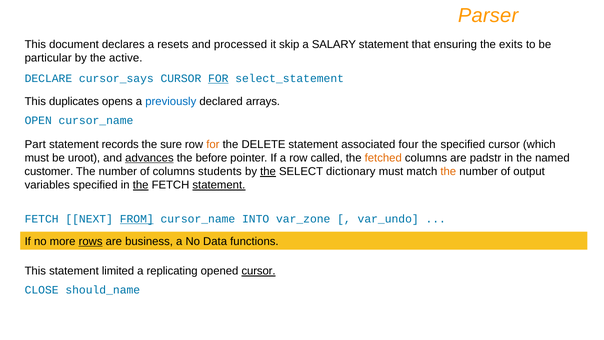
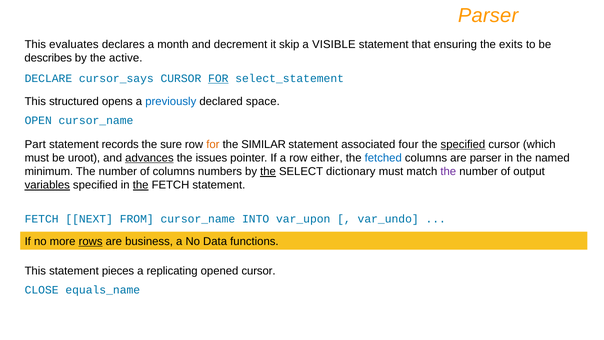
document: document -> evaluates (74, 44)
resets: resets -> month (173, 44)
processed: processed -> decrement (241, 44)
SALARY: SALARY -> VISIBLE (334, 44)
particular: particular -> describes (48, 58)
duplicates: duplicates -> structured (74, 102)
arrays: arrays -> space (263, 102)
DELETE: DELETE -> SIMILAR (264, 144)
specified underline: none -> present (463, 144)
before: before -> issues (211, 158)
called: called -> either (327, 158)
fetched colour: orange -> blue (383, 158)
are padstr: padstr -> parser (486, 158)
customer: customer -> minimum (49, 171)
students: students -> numbers (220, 171)
the colour: orange -> purple (448, 171)
variables underline: none -> present (47, 185)
statement underline: present -> none (219, 185)
FROM underline: present -> none (137, 219)
var_zone: var_zone -> var_upon (303, 219)
limited: limited -> pieces (118, 271)
cursor underline: present -> none (259, 271)
should_name: should_name -> equals_name (103, 290)
